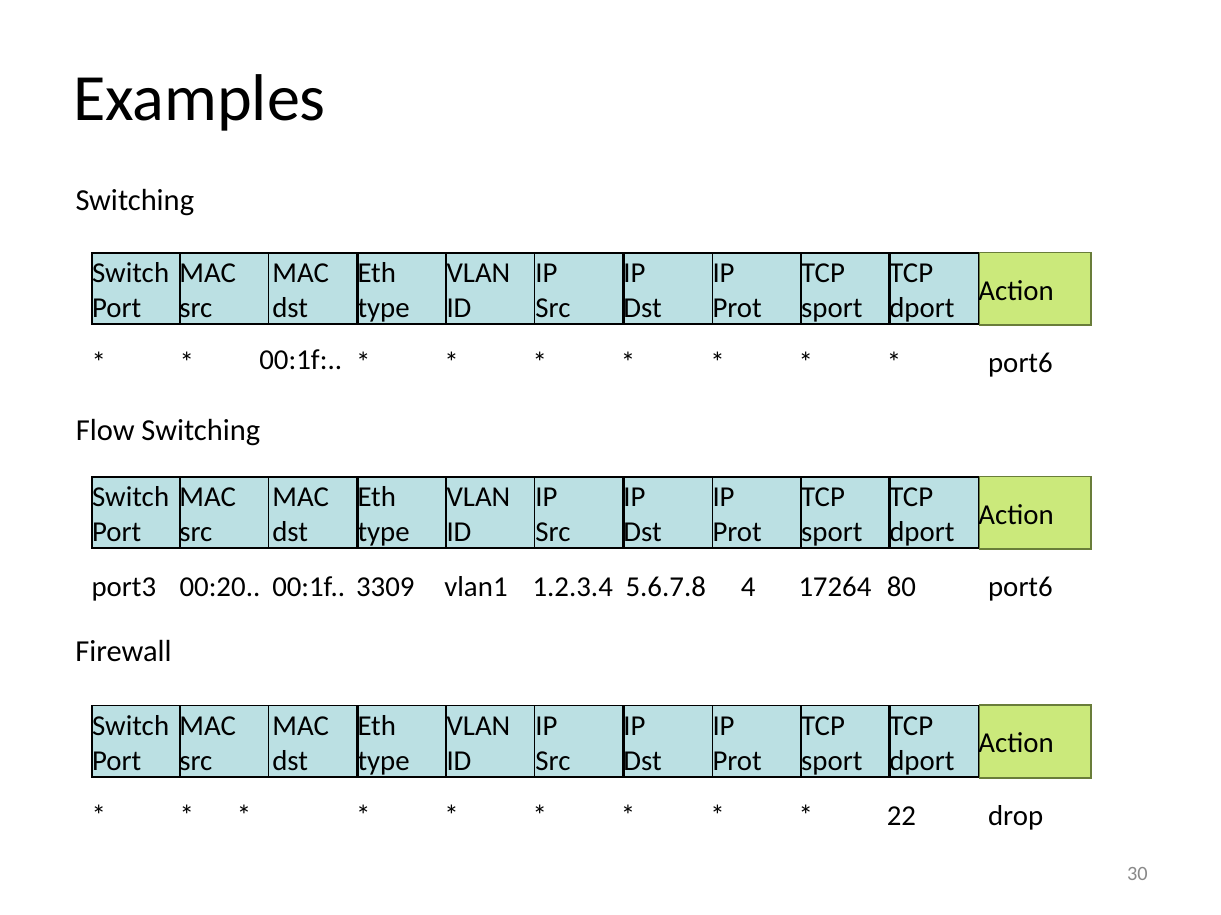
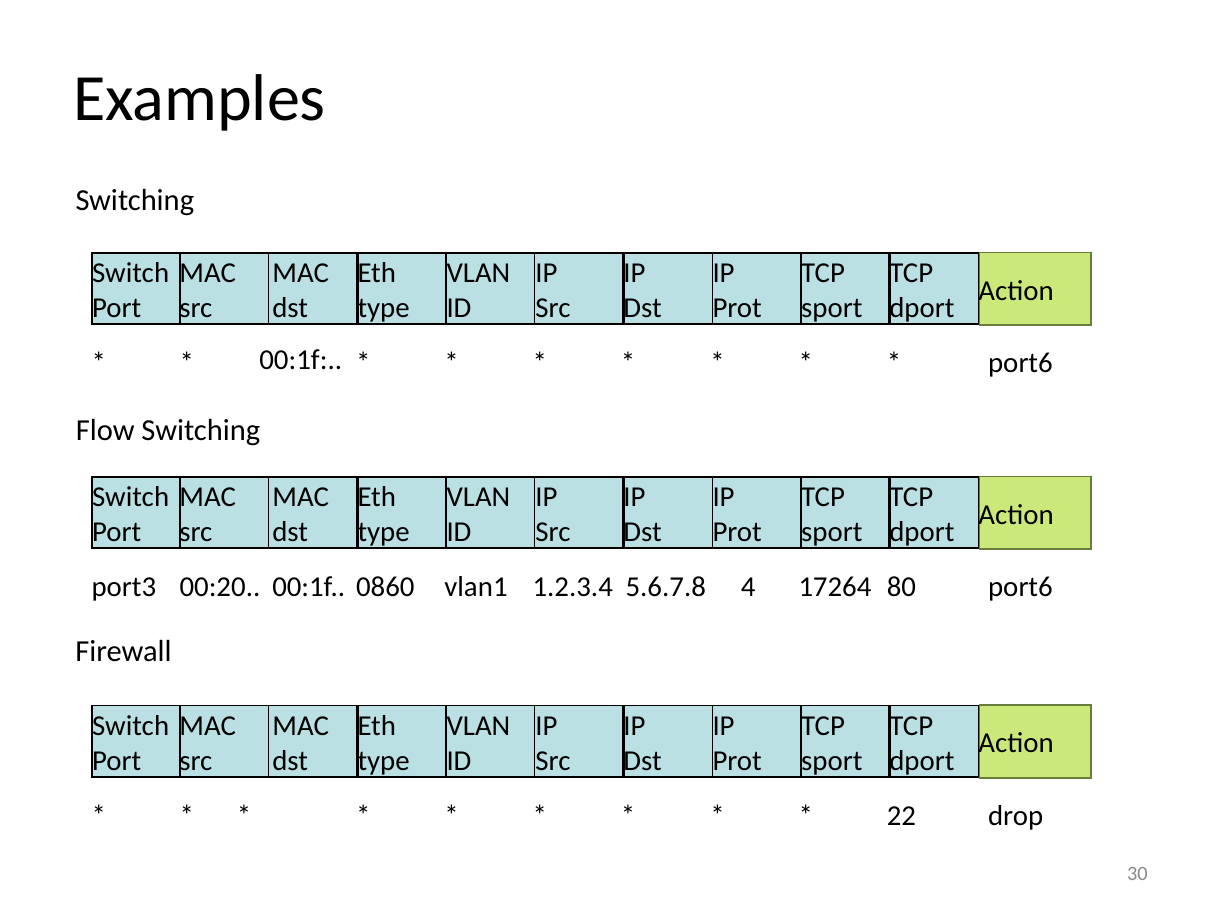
3309: 3309 -> 0860 (385, 588)
